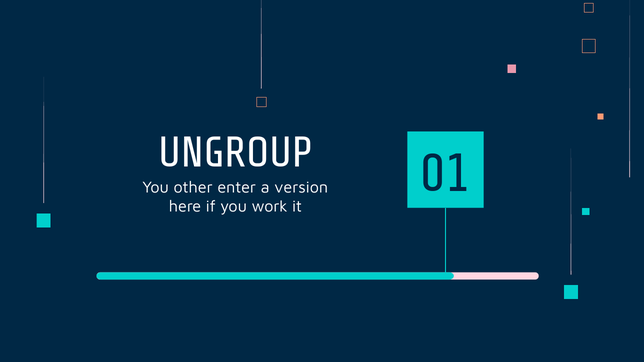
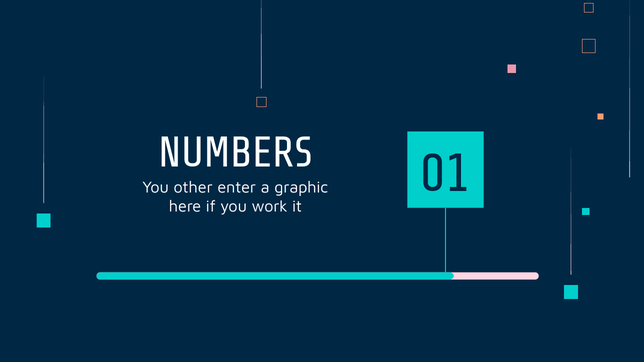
UNGROUP: UNGROUP -> NUMBERS (236, 152)
version: version -> graphic (301, 187)
